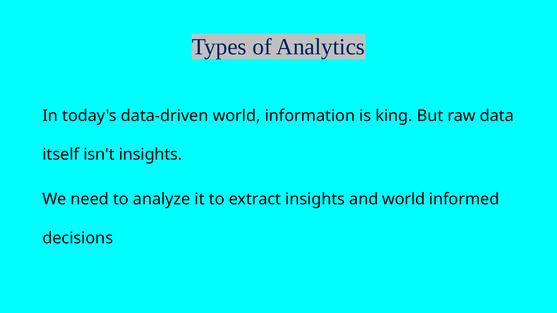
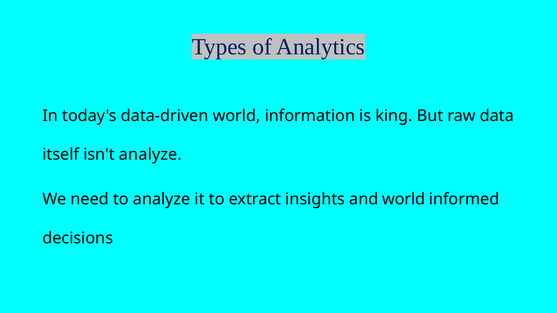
isn't insights: insights -> analyze (150, 155)
